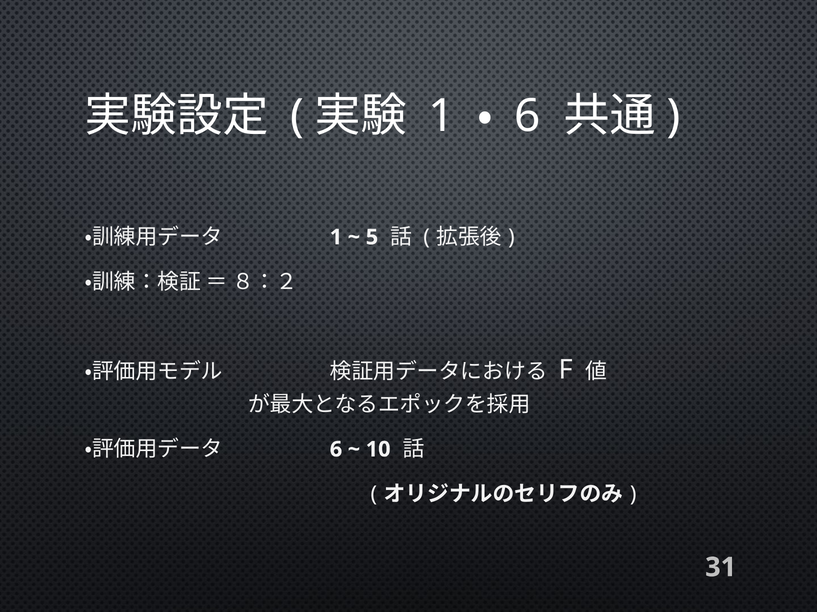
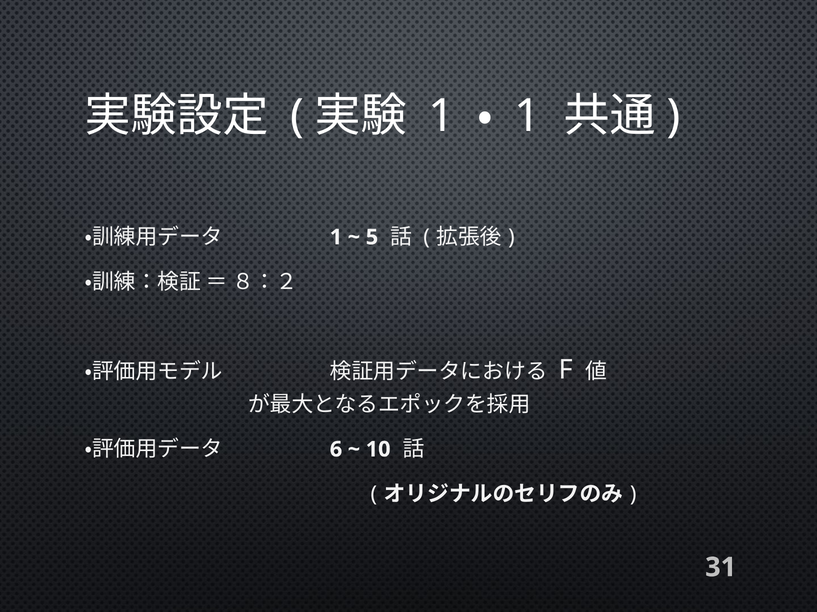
6: 6 -> 1 (527, 116)
